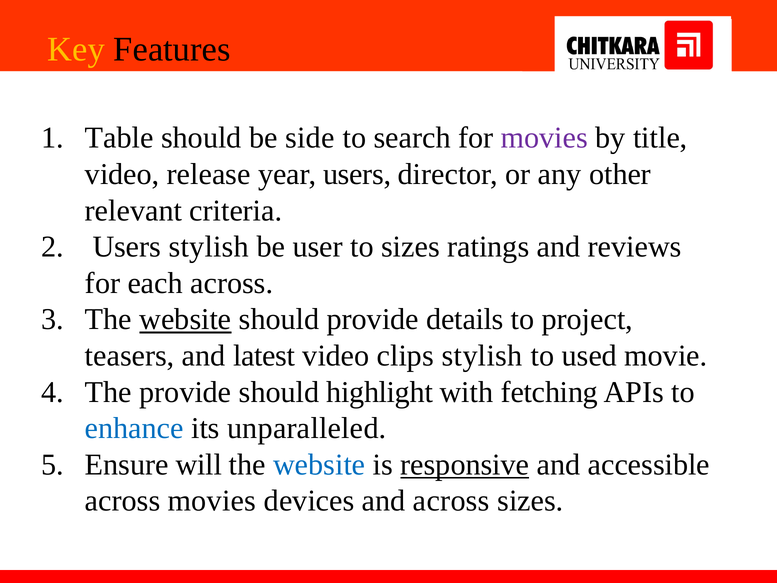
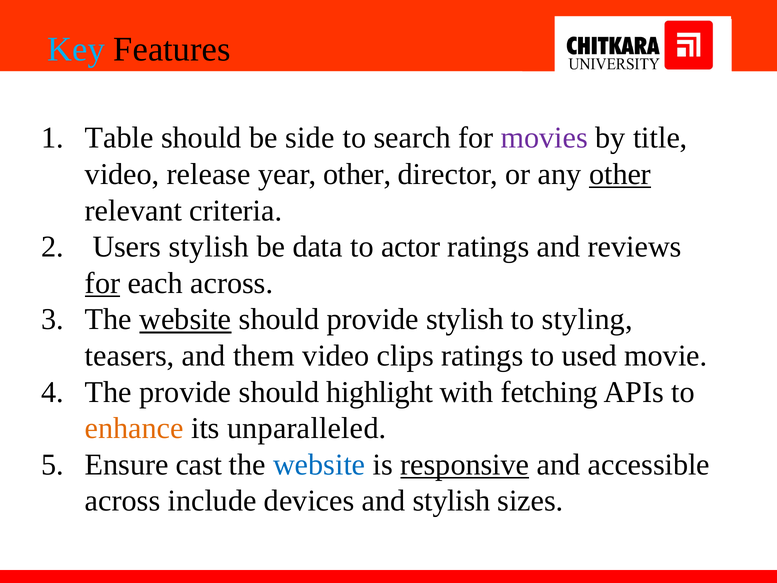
Key colour: yellow -> light blue (76, 49)
year users: users -> other (357, 174)
other underline: none -> present (620, 174)
user: user -> data (318, 247)
to sizes: sizes -> actor (411, 247)
for underline: none -> present (103, 283)
provide details: details -> stylish (465, 319)
project: project -> styling (587, 319)
latest: latest -> them (264, 356)
clips stylish: stylish -> ratings (482, 356)
enhance colour: blue -> orange (134, 428)
will: will -> cast (199, 464)
across movies: movies -> include (212, 501)
and across: across -> stylish (452, 501)
